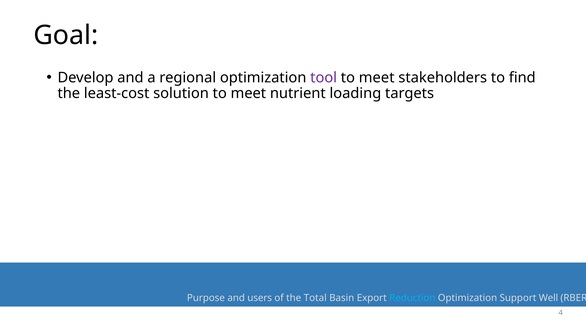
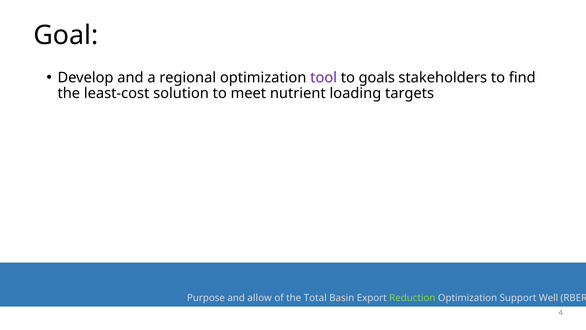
meet: meet -> goals (377, 77)
users: users -> allow (260, 298)
Reduction colour: light blue -> light green (412, 298)
